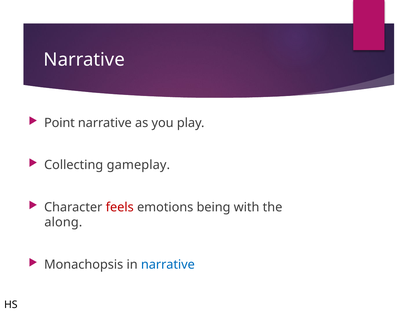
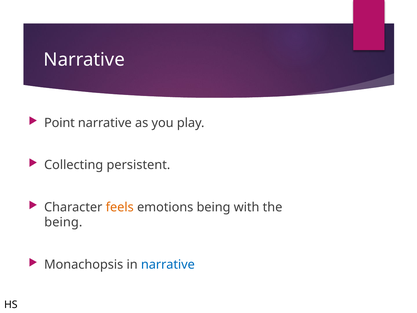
gameplay: gameplay -> persistent (138, 165)
feels colour: red -> orange (120, 207)
along: along -> being (63, 222)
